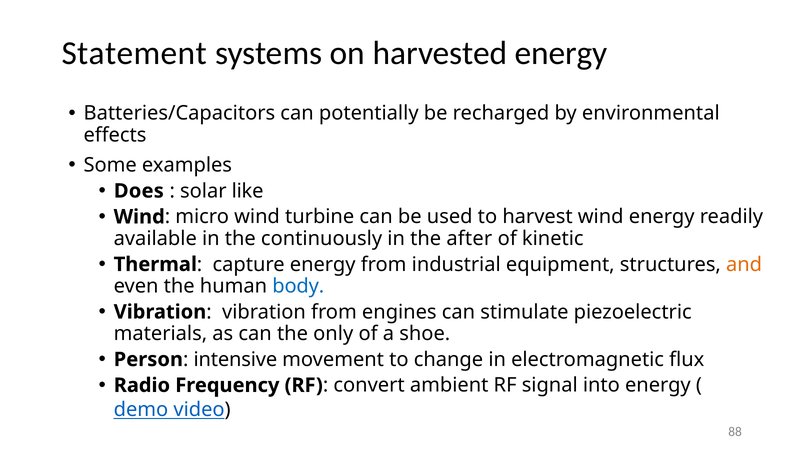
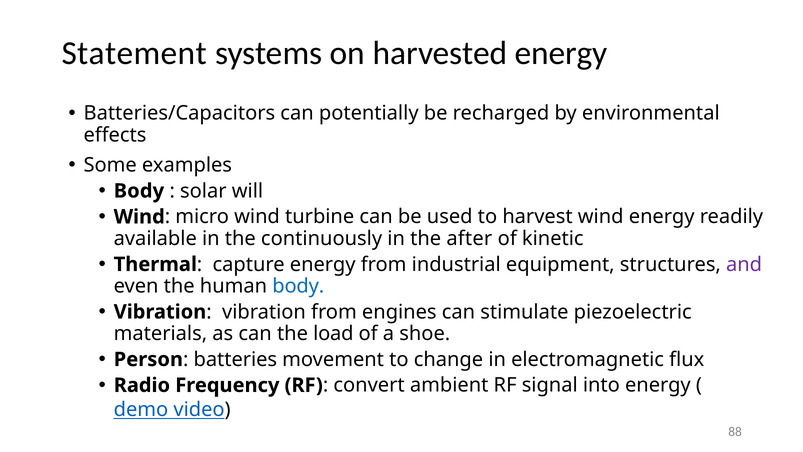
Does: Does -> Body (139, 191)
like: like -> will (247, 191)
and colour: orange -> purple (744, 264)
only: only -> load (333, 333)
intensive: intensive -> batteries (235, 359)
